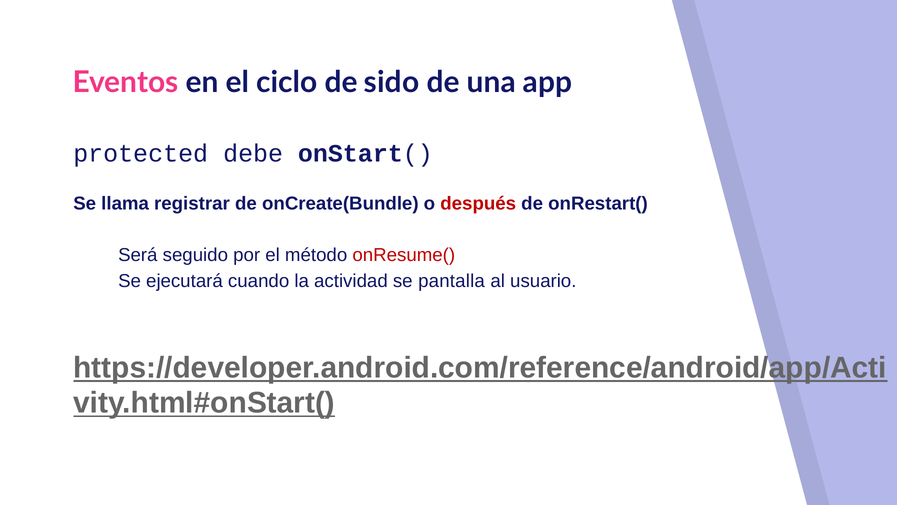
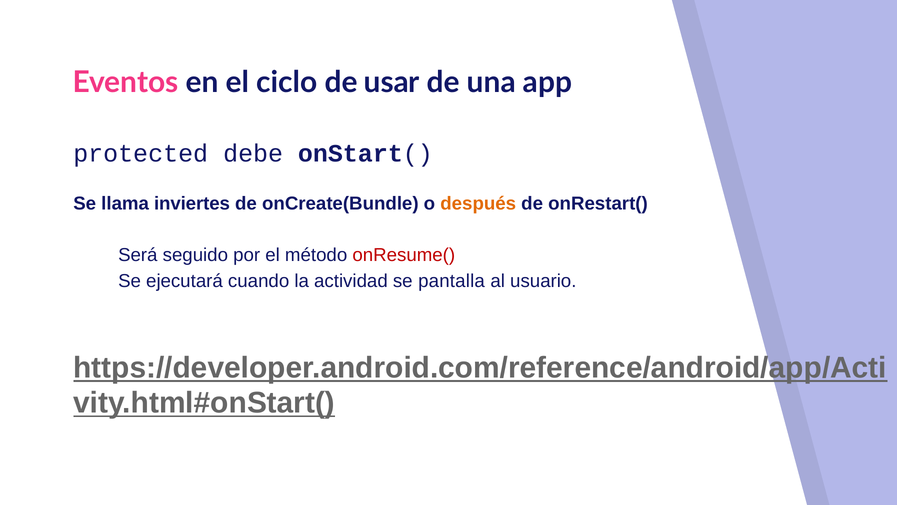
sido: sido -> usar (392, 83)
registrar: registrar -> inviertes (192, 203)
después colour: red -> orange (478, 203)
